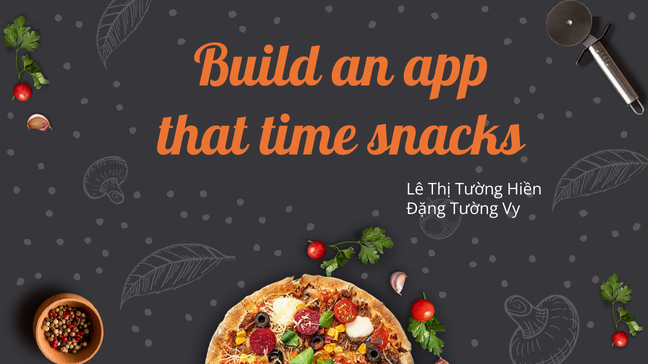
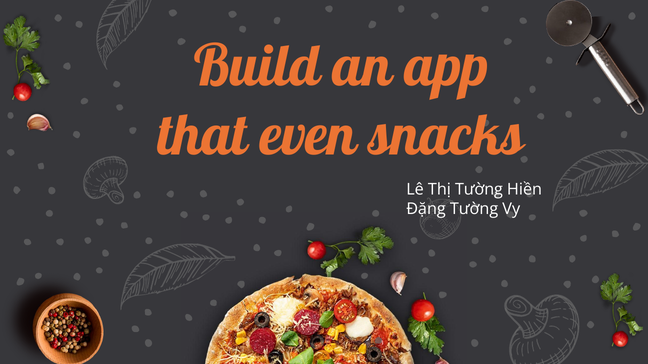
time: time -> even (308, 136)
